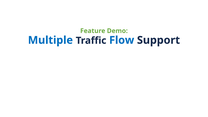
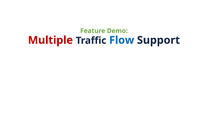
Multiple colour: blue -> red (50, 40)
